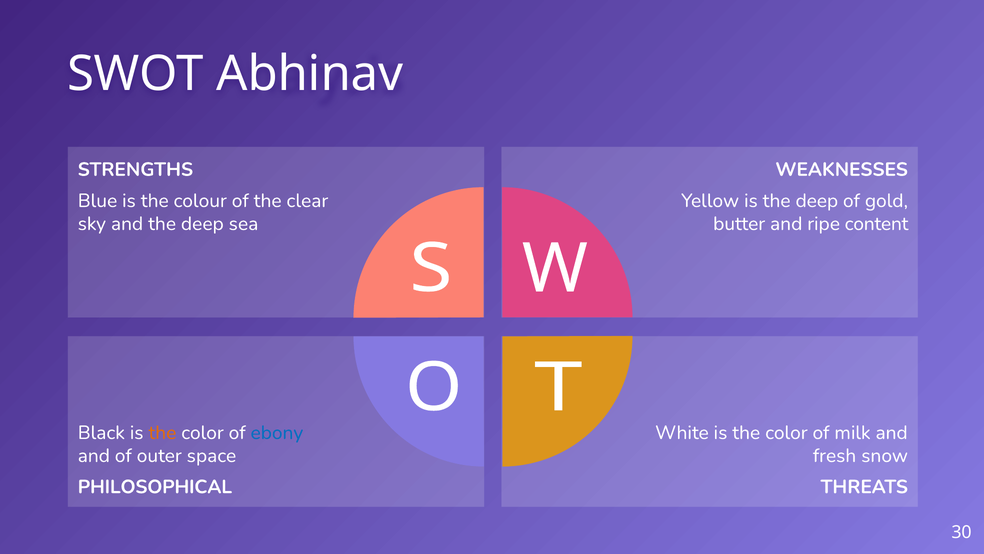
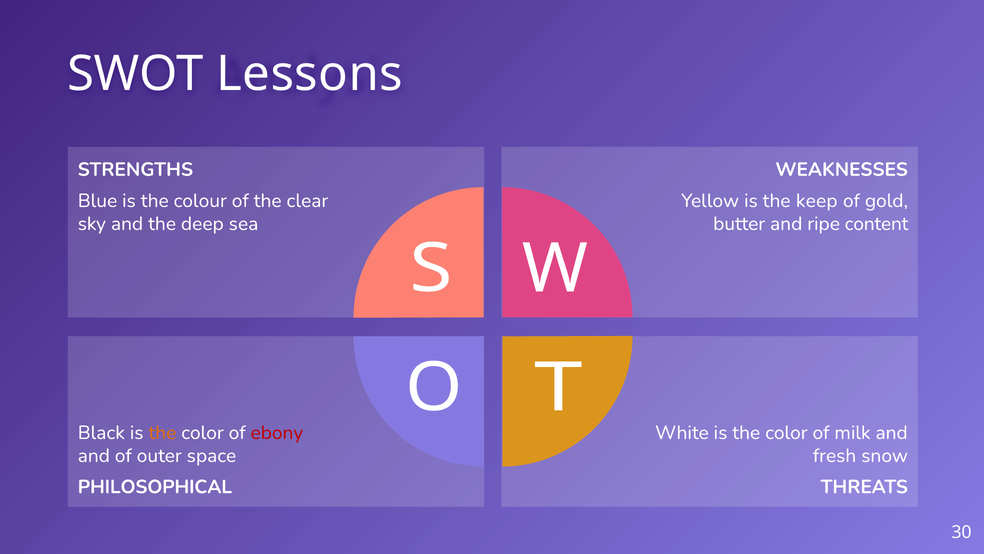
Abhinav: Abhinav -> Lessons (310, 74)
is the deep: deep -> keep (817, 201)
ebony colour: blue -> red (277, 432)
